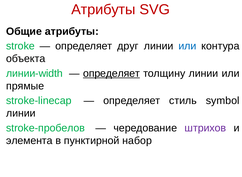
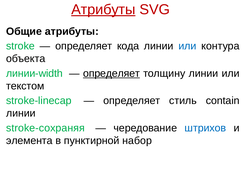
Атрибуты underline: none -> present (103, 9)
друг: друг -> кода (128, 46)
прямые: прямые -> текстом (25, 86)
symbol: symbol -> contain (223, 101)
stroke-пробелов: stroke-пробелов -> stroke-сохраняя (45, 128)
штрихов colour: purple -> blue (205, 128)
